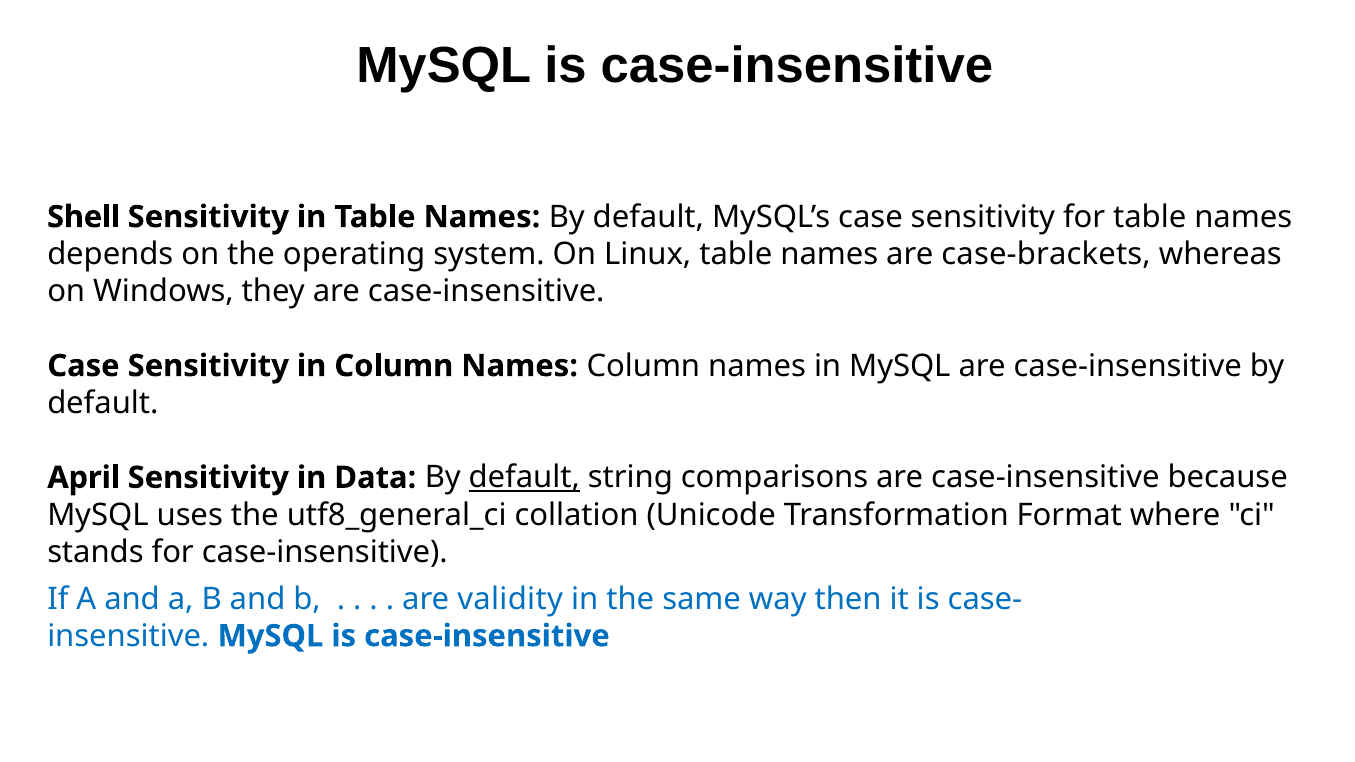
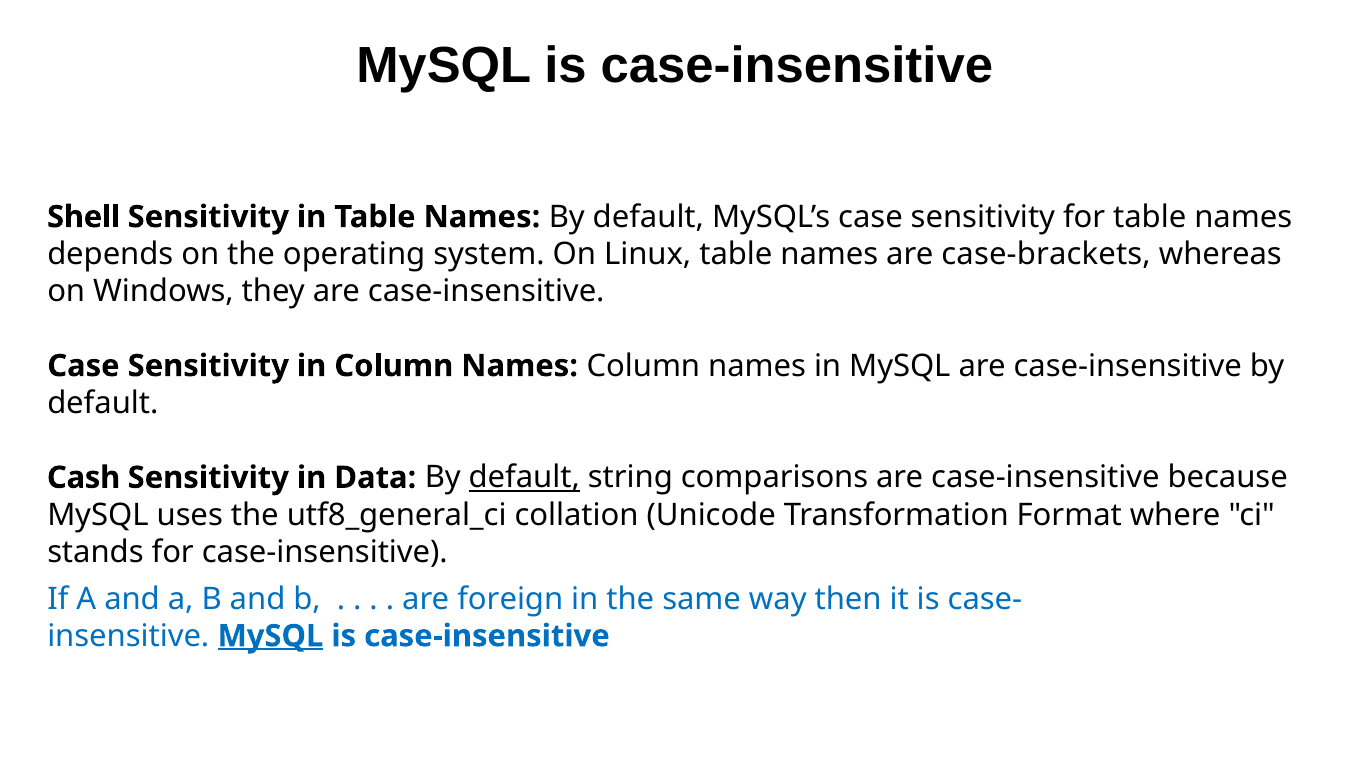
April: April -> Cash (84, 478)
validity: validity -> foreign (510, 599)
MySQL underline: none -> present (270, 636)
